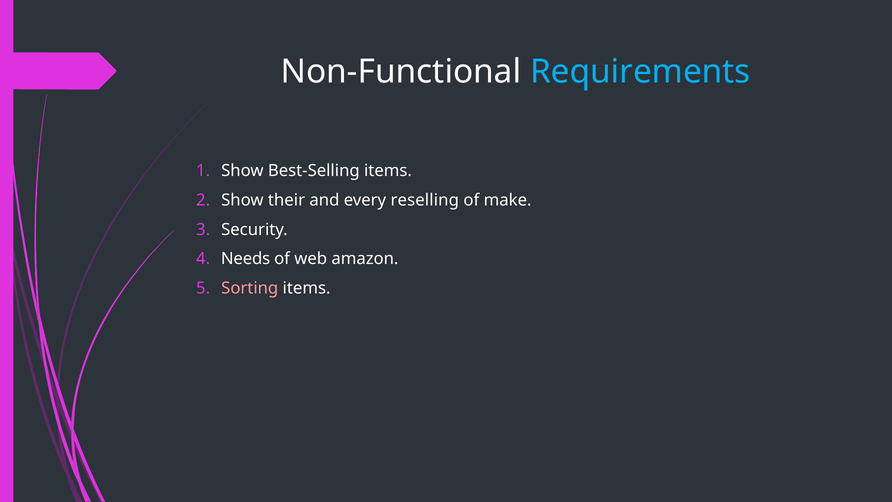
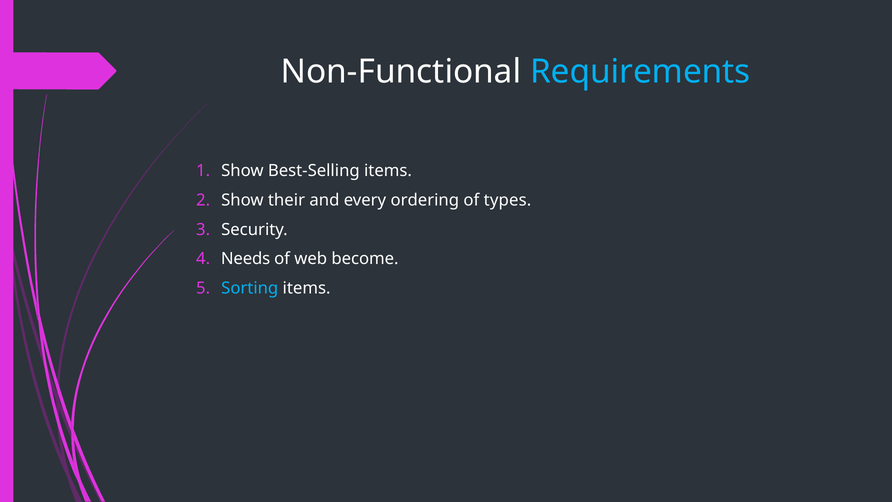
reselling: reselling -> ordering (425, 200)
make: make -> types (508, 200)
amazon: amazon -> become (365, 259)
Sorting colour: pink -> light blue (250, 288)
